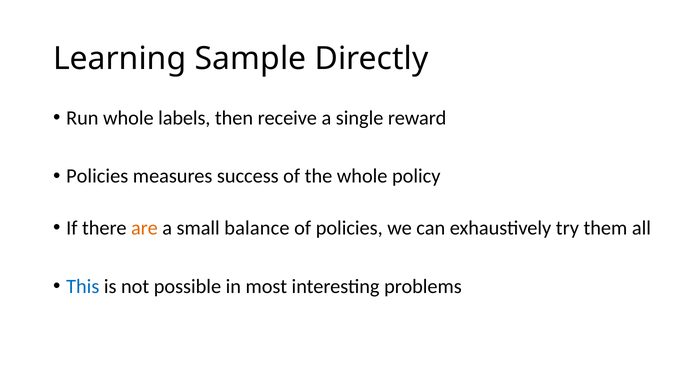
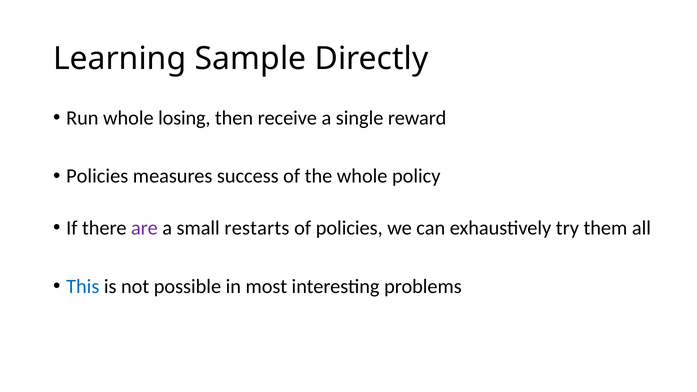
labels: labels -> losing (184, 118)
are colour: orange -> purple (144, 228)
balance: balance -> restarts (257, 228)
